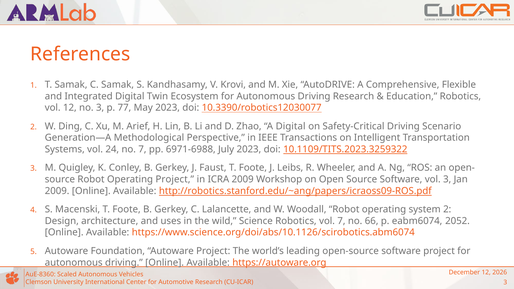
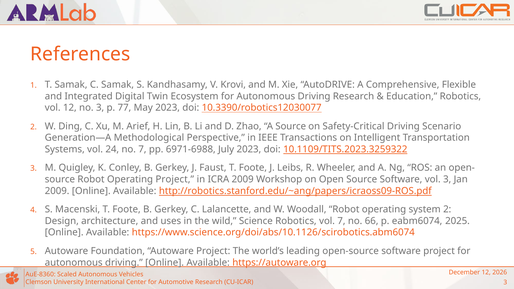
A Digital: Digital -> Source (291, 126)
2052: 2052 -> 2025 (457, 221)
